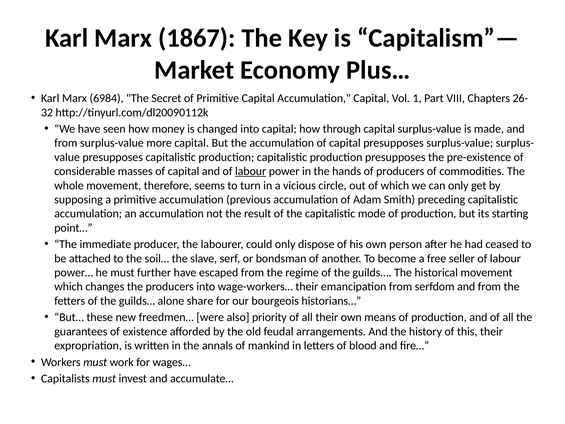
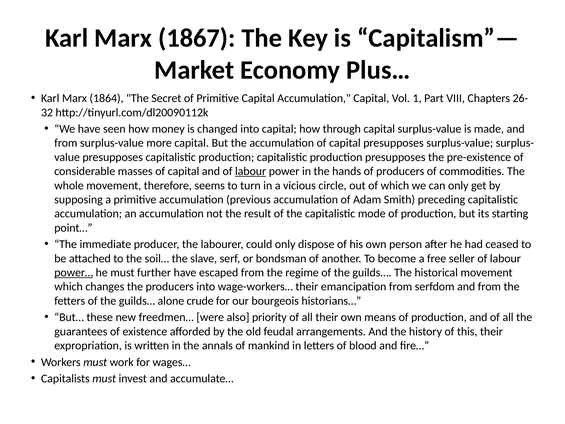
6984: 6984 -> 1864 (107, 98)
power… underline: none -> present (74, 272)
share: share -> crude (200, 301)
